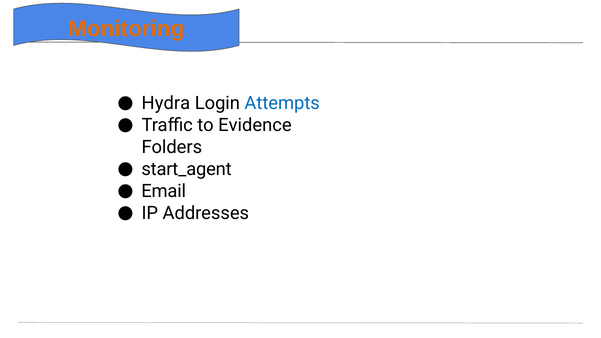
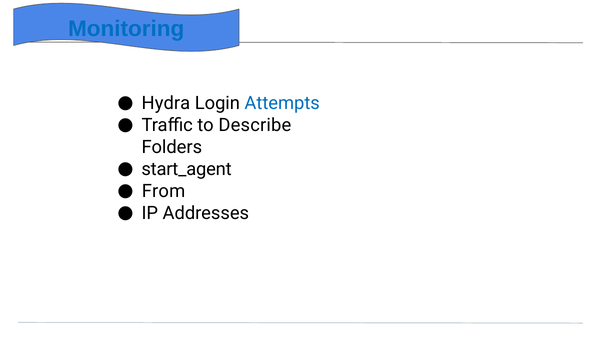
Monitoring colour: orange -> blue (126, 29)
Evidence: Evidence -> Describe (255, 125)
Email: Email -> From (164, 191)
